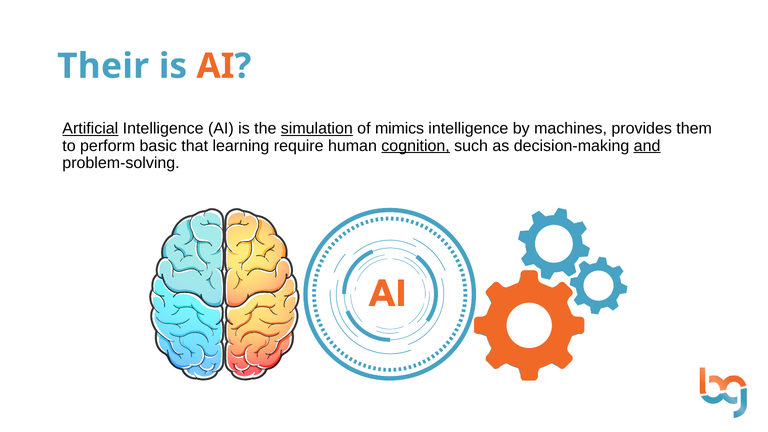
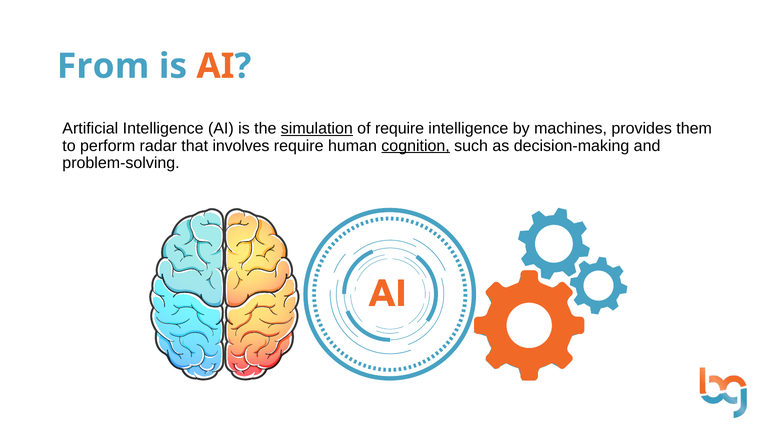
Their: Their -> From (103, 66)
Artificial underline: present -> none (90, 128)
of mimics: mimics -> require (400, 128)
basic: basic -> radar (158, 146)
learning: learning -> involves (241, 146)
and underline: present -> none (647, 146)
